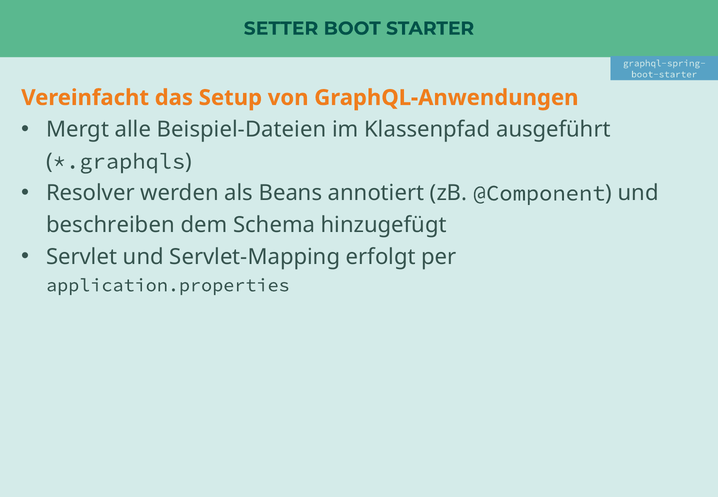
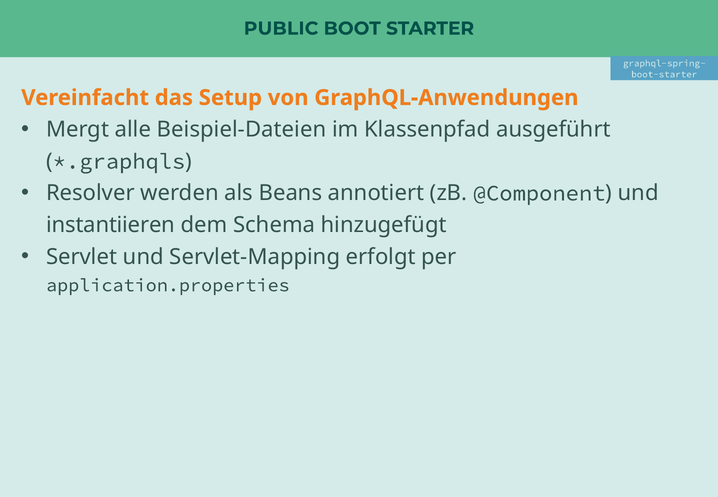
SETTER: SETTER -> PUBLIC (281, 28)
beschreiben: beschreiben -> instantiieren (111, 225)
